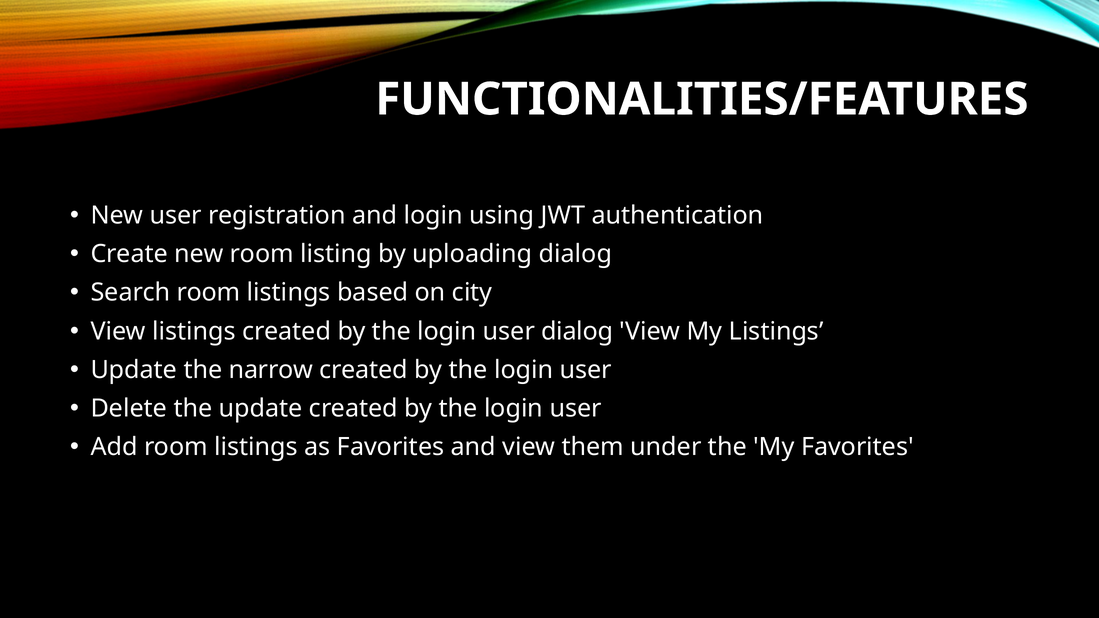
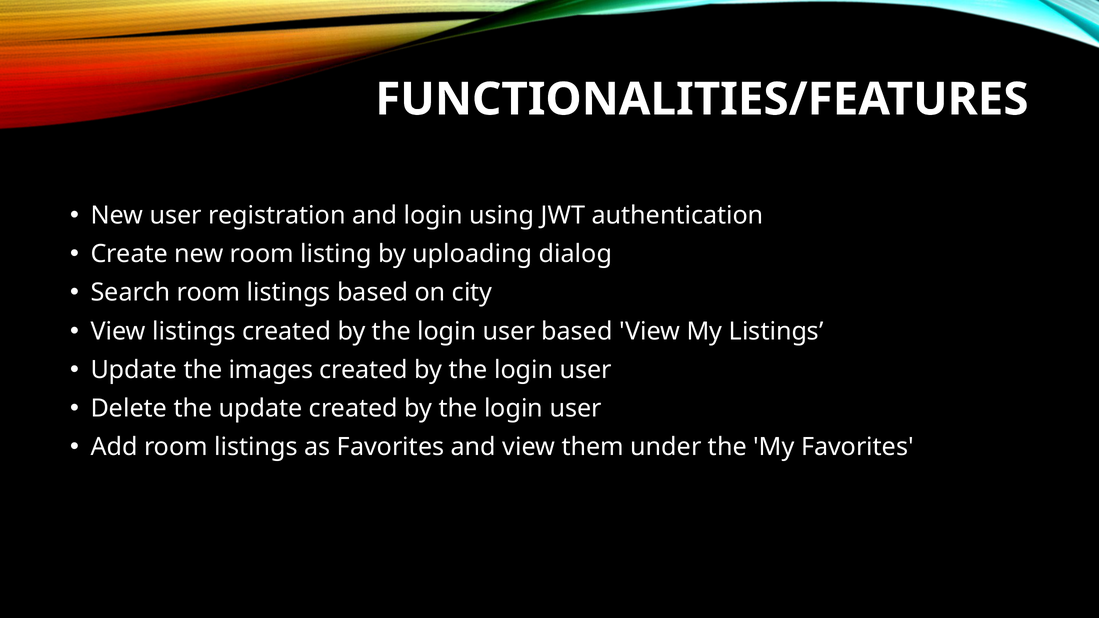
user dialog: dialog -> based (577, 331)
narrow: narrow -> images (271, 370)
